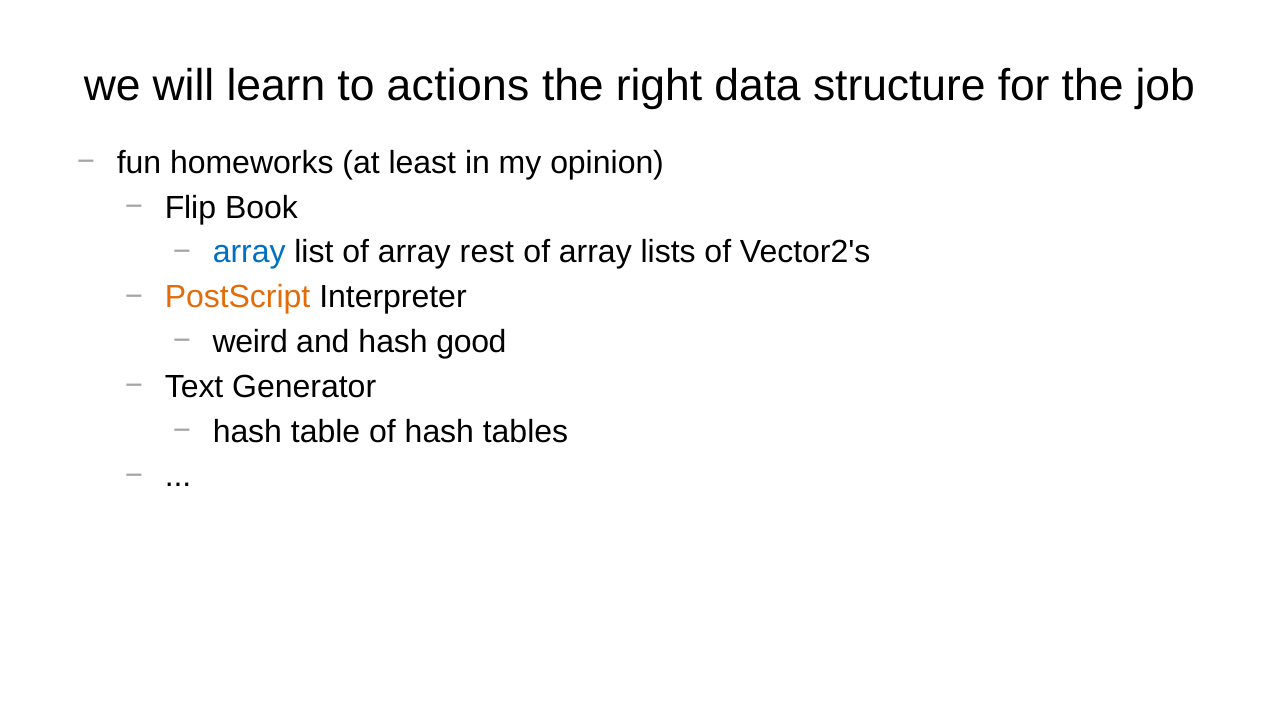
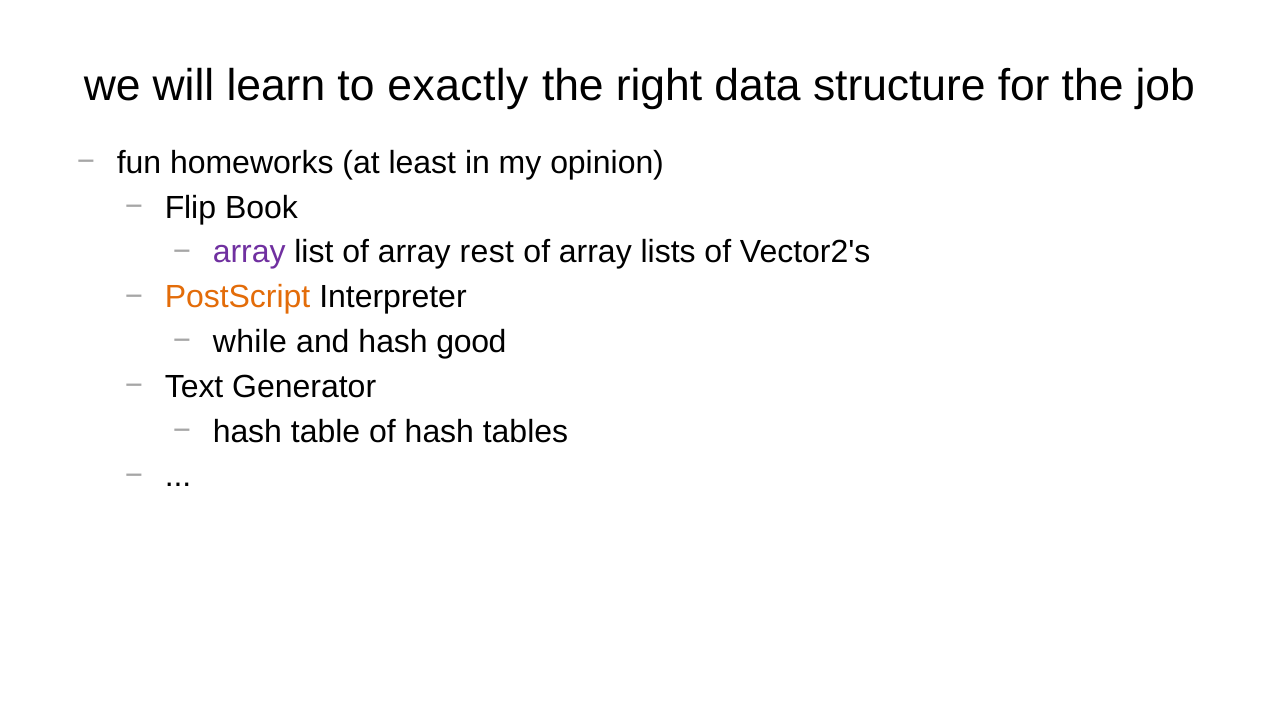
actions: actions -> exactly (458, 85)
array colour: blue -> purple (249, 252)
weird: weird -> while (250, 342)
